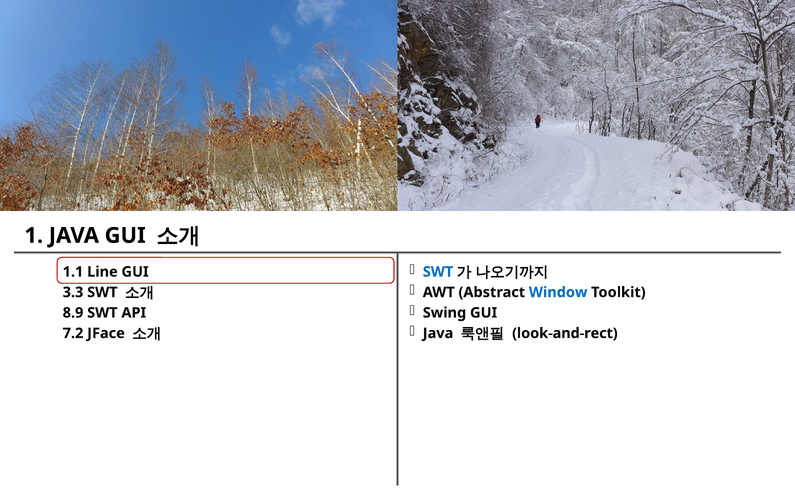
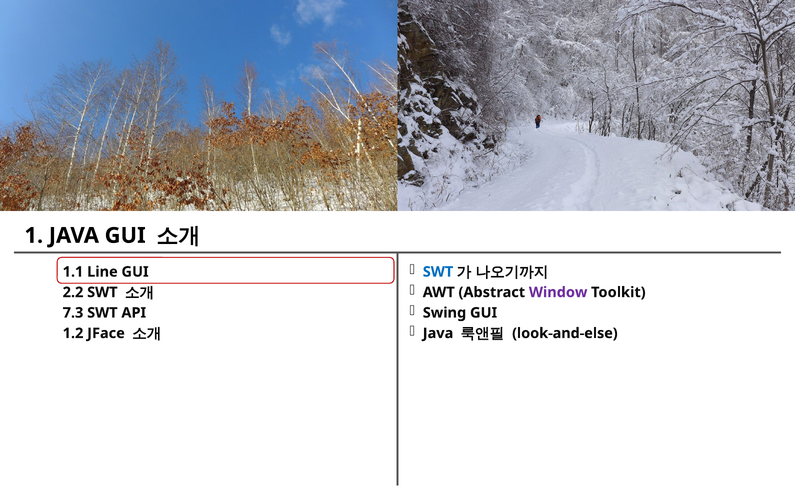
Window colour: blue -> purple (558, 292)
3.3: 3.3 -> 2.2 (73, 292)
8.9: 8.9 -> 7.3 (73, 312)
look-and-rect: look-and-rect -> look-and-else (565, 333)
7.2: 7.2 -> 1.2 (73, 333)
